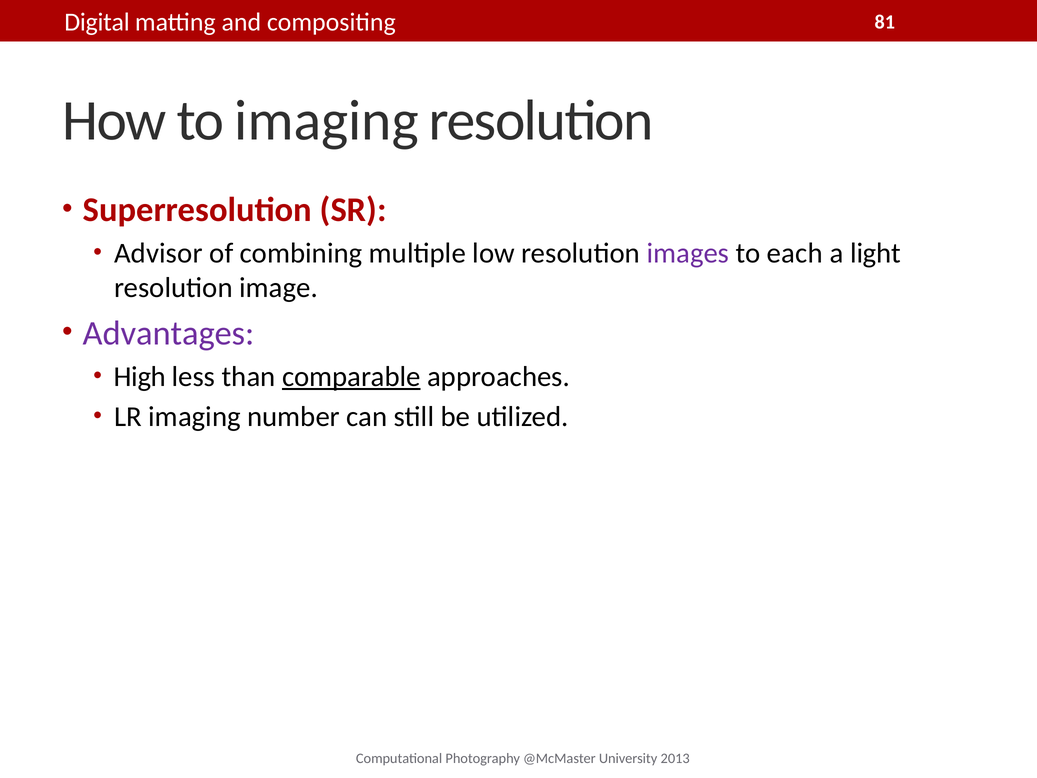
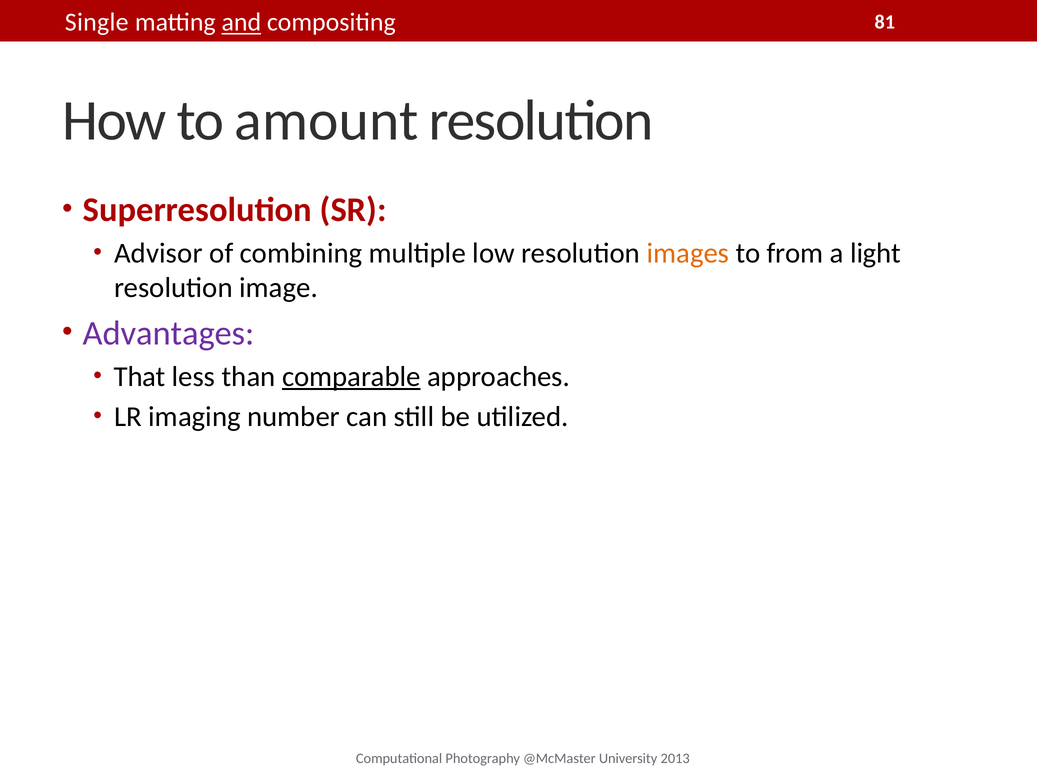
Digital: Digital -> Single (97, 22)
and underline: none -> present (241, 22)
to imaging: imaging -> amount (326, 121)
images colour: purple -> orange (688, 253)
each: each -> from (795, 253)
High: High -> That (140, 377)
